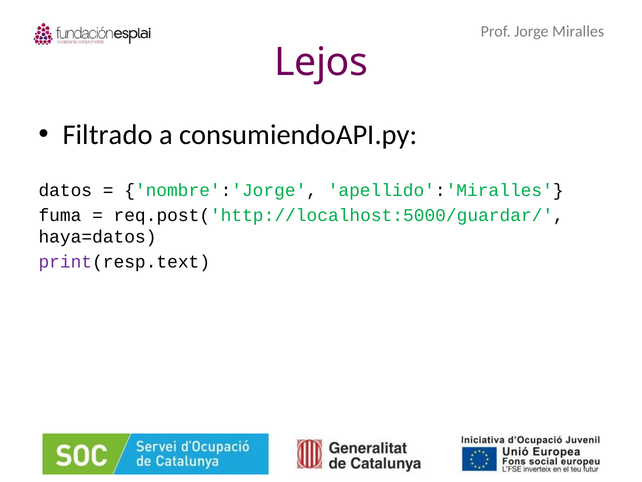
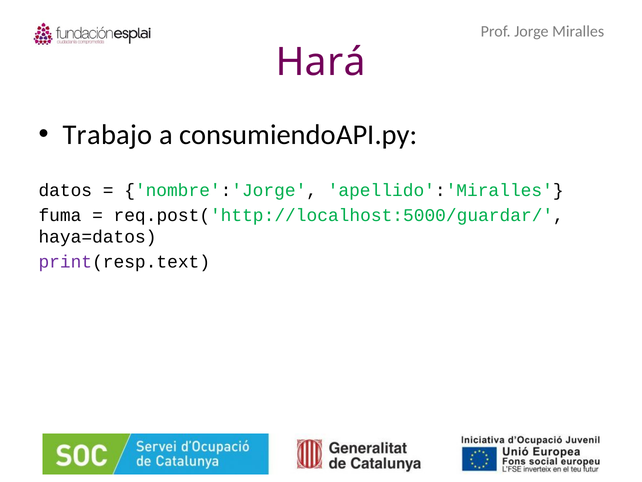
Lejos: Lejos -> Hará (321, 62)
Filtrado: Filtrado -> Trabajo (108, 135)
